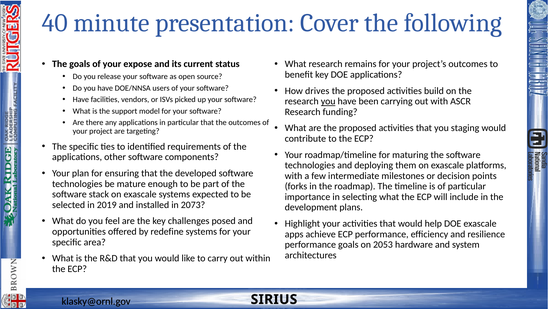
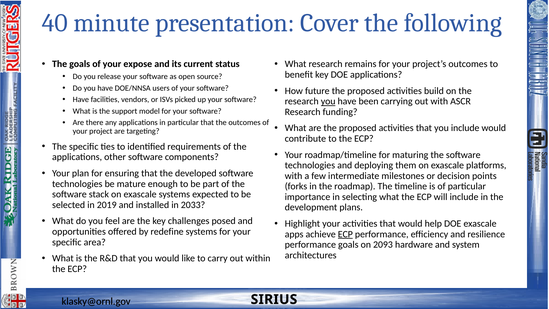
drives: drives -> future (317, 91)
you staging: staging -> include (465, 128)
2073: 2073 -> 2033 (193, 205)
ECP underline: none -> present (345, 234)
2053: 2053 -> 2093 (383, 245)
